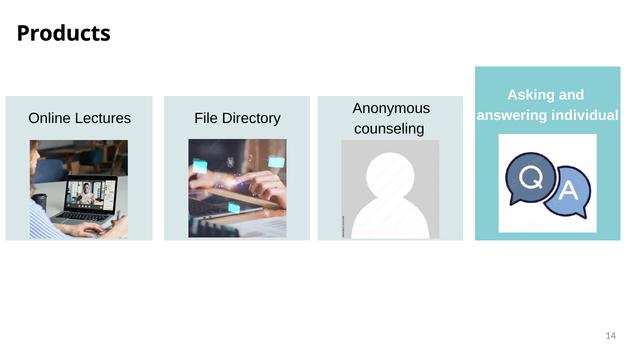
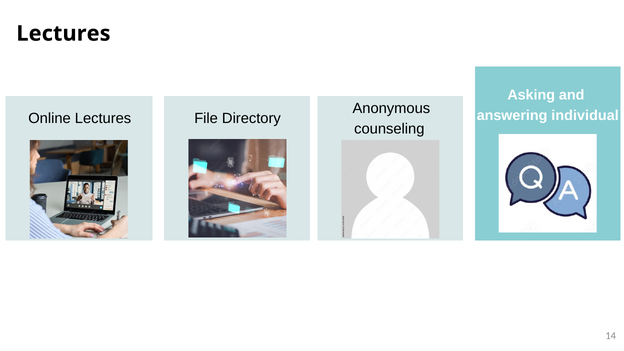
Products: Products -> Lectures (63, 34)
